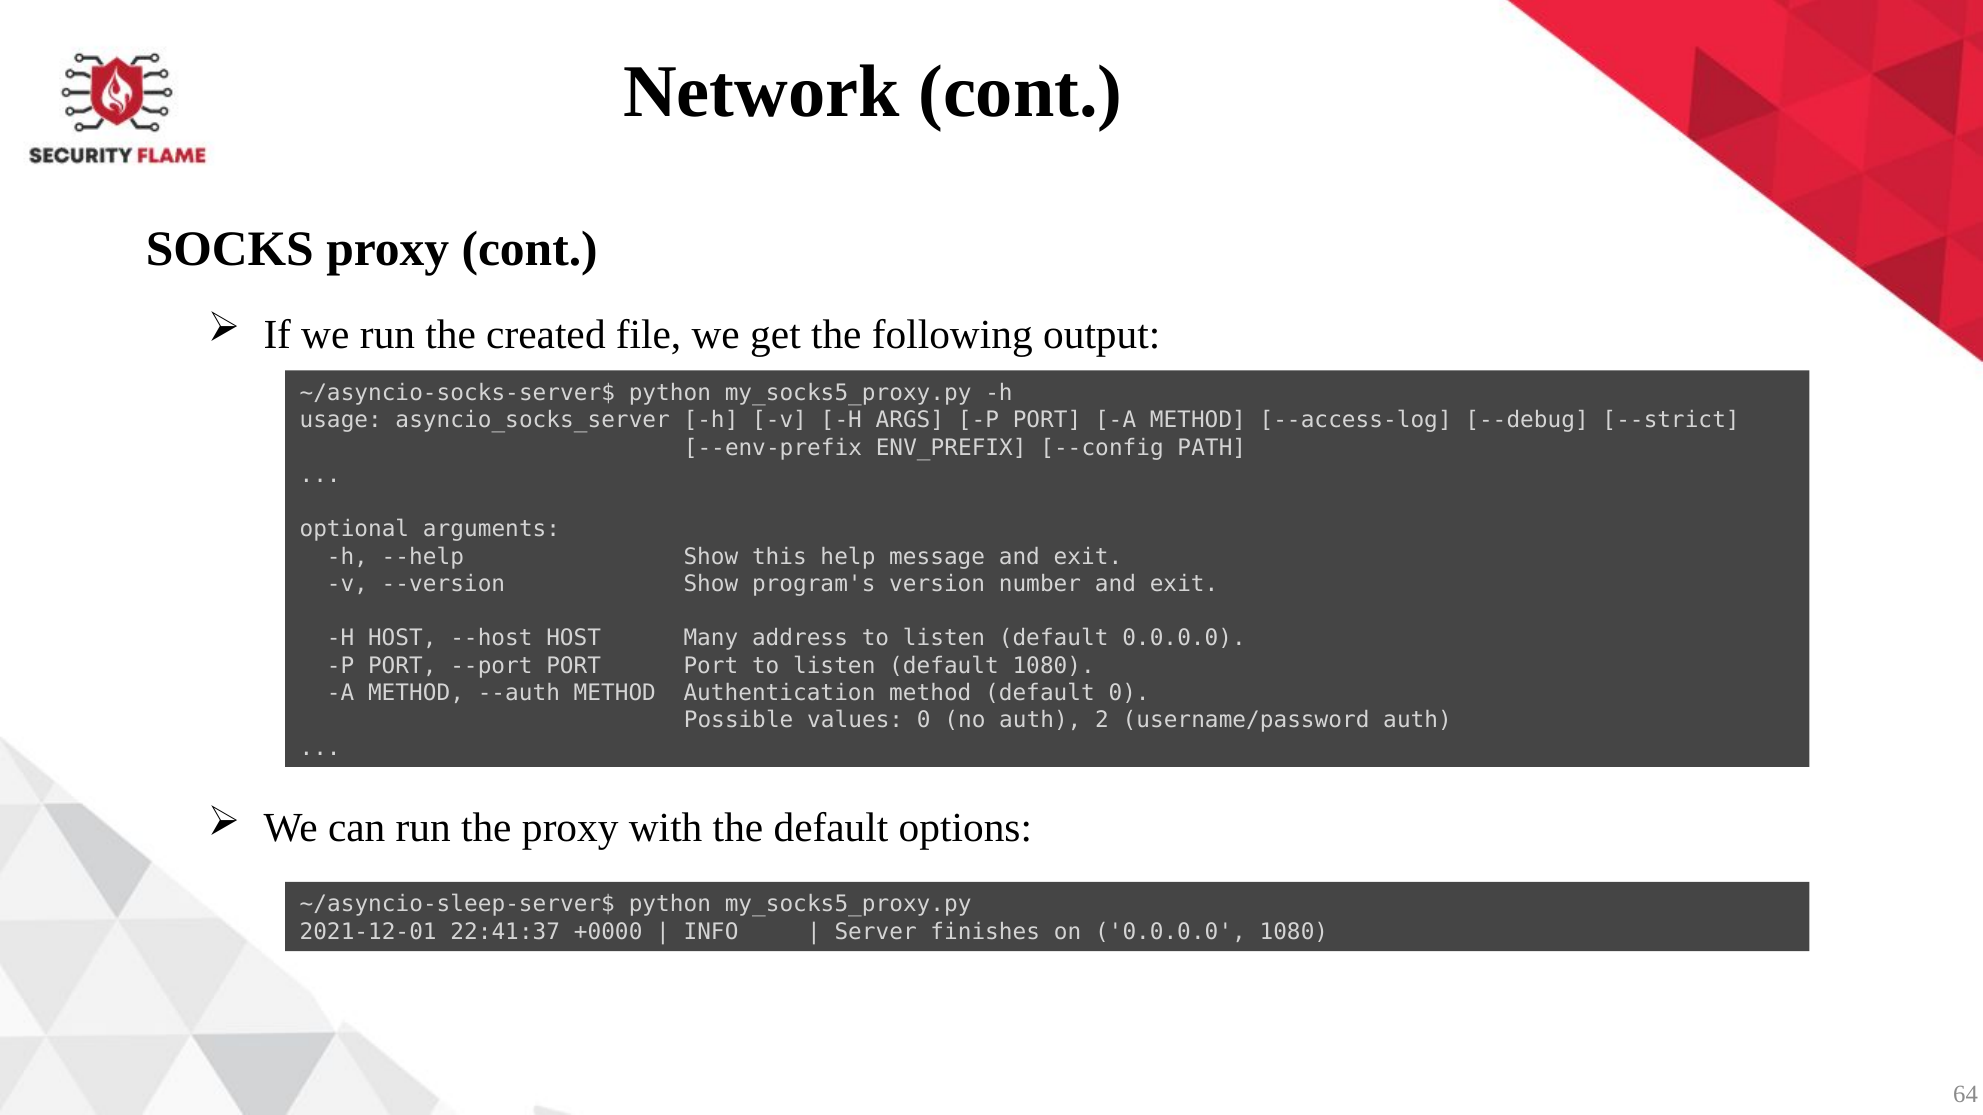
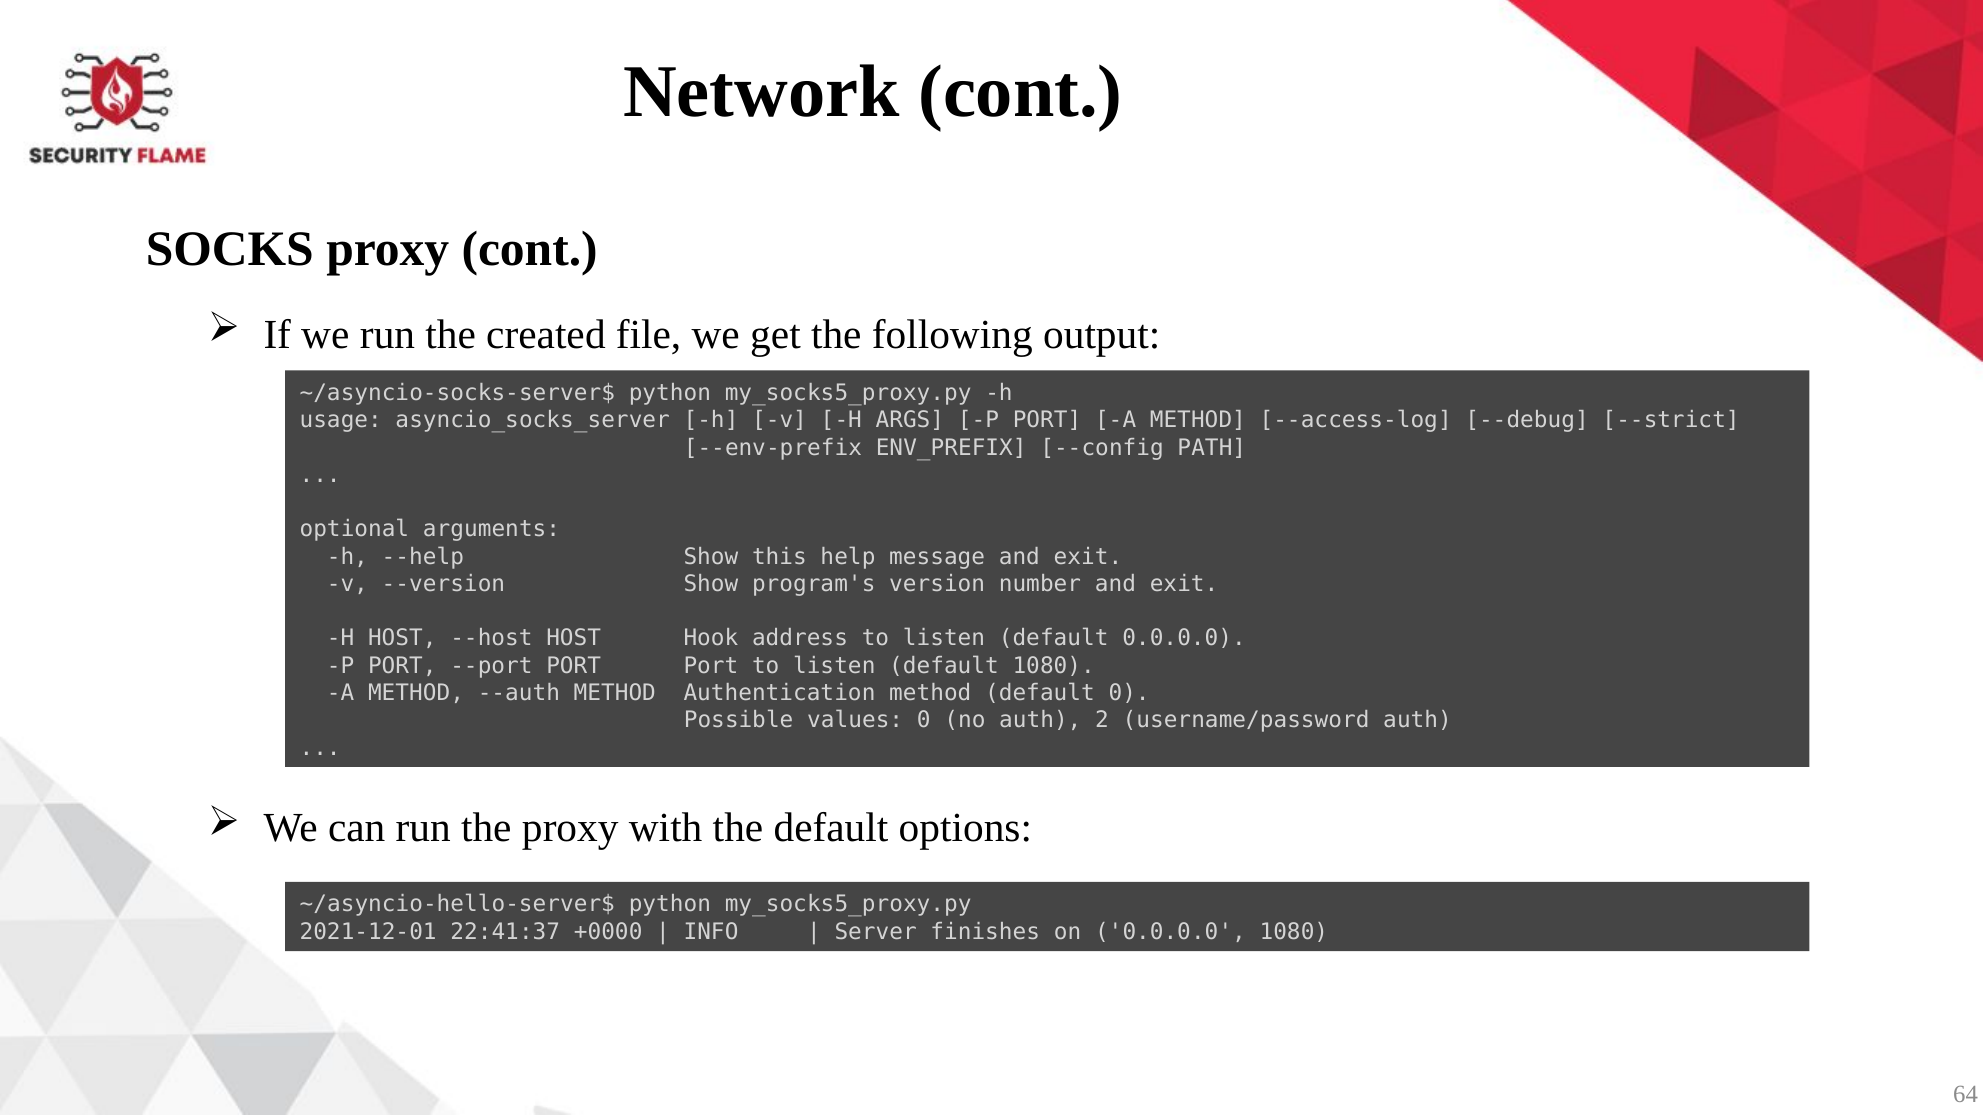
Many: Many -> Hook (711, 639)
~/asyncio-sleep-server$: ~/asyncio-sleep-server$ -> ~/asyncio-hello-server$ (457, 905)
